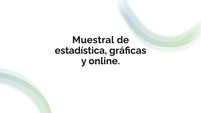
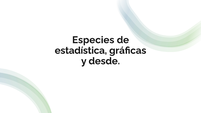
Muestral: Muestral -> Especies (93, 40)
online: online -> desde (104, 61)
